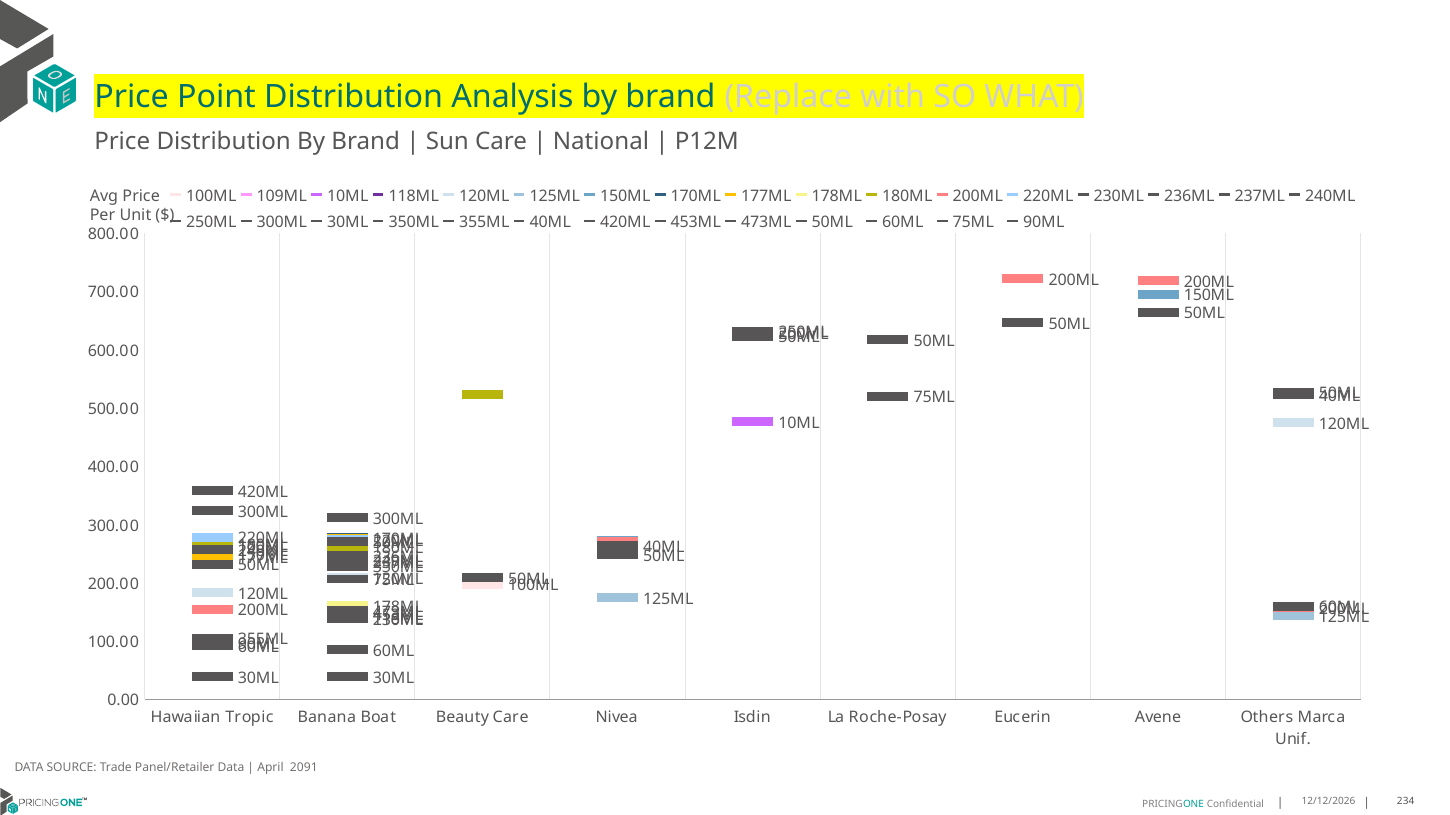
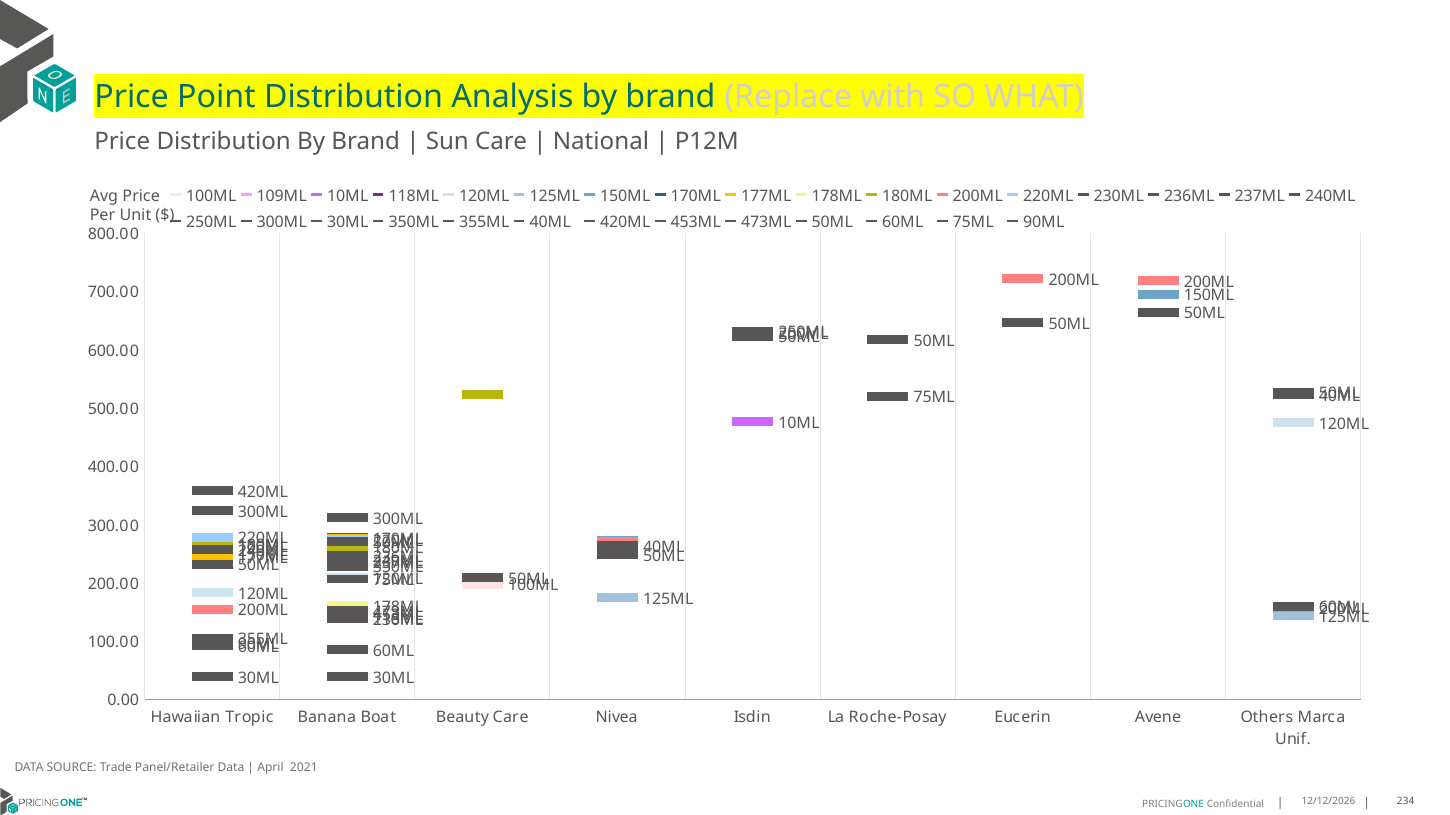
2091: 2091 -> 2021 (304, 768)
